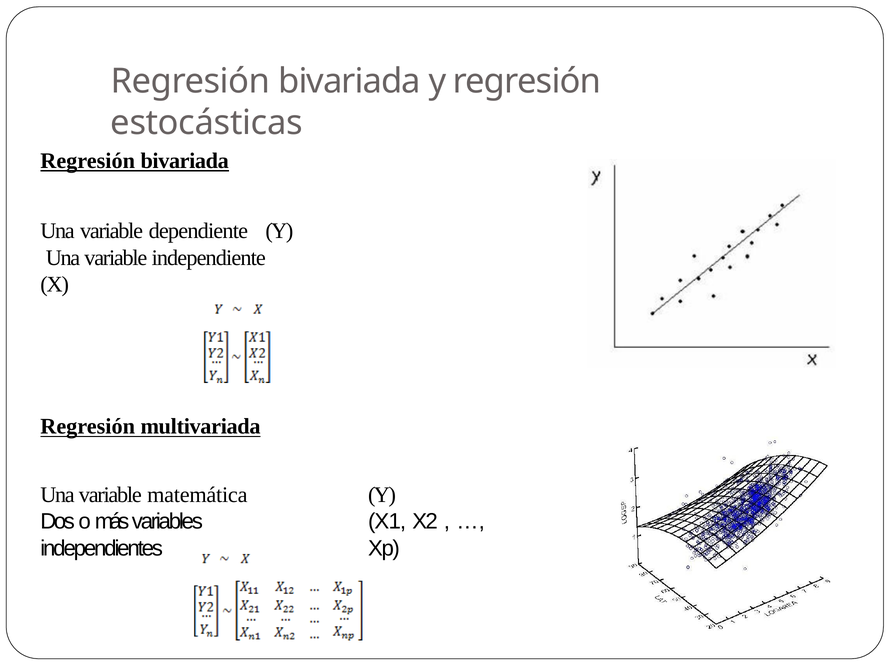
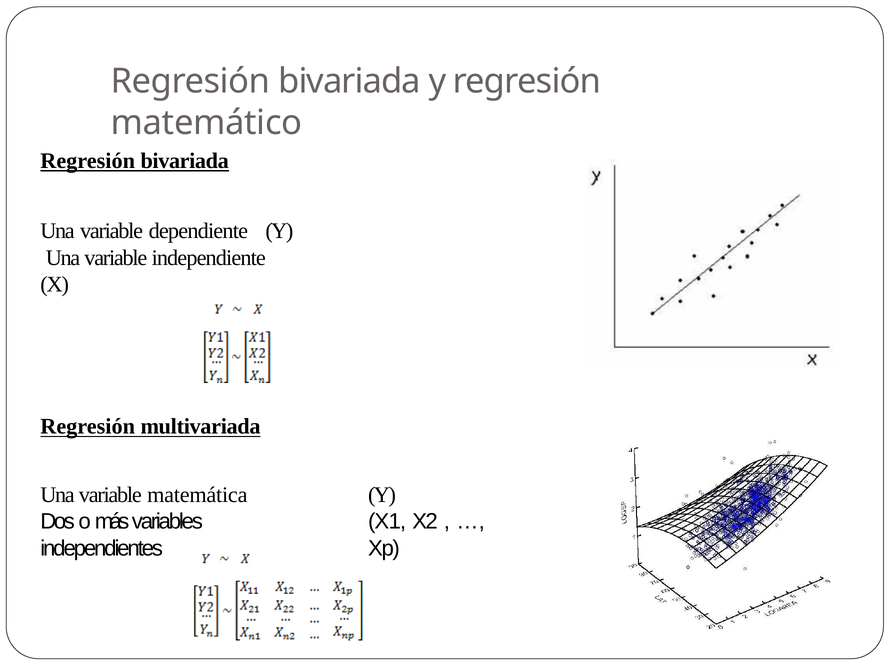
estocásticas: estocásticas -> matemático (207, 123)
